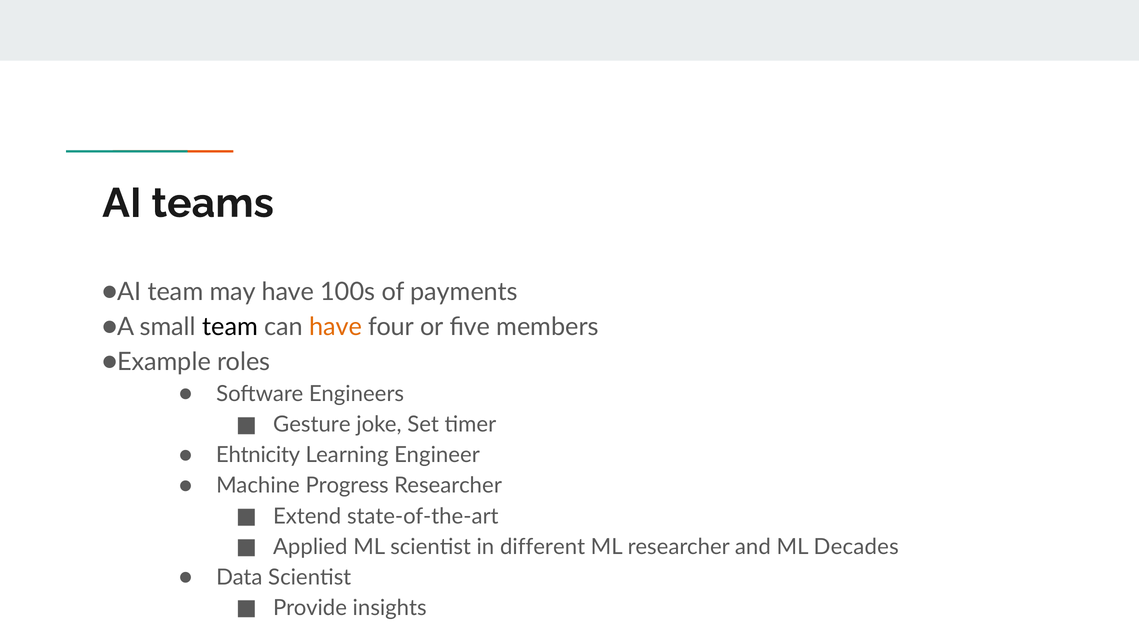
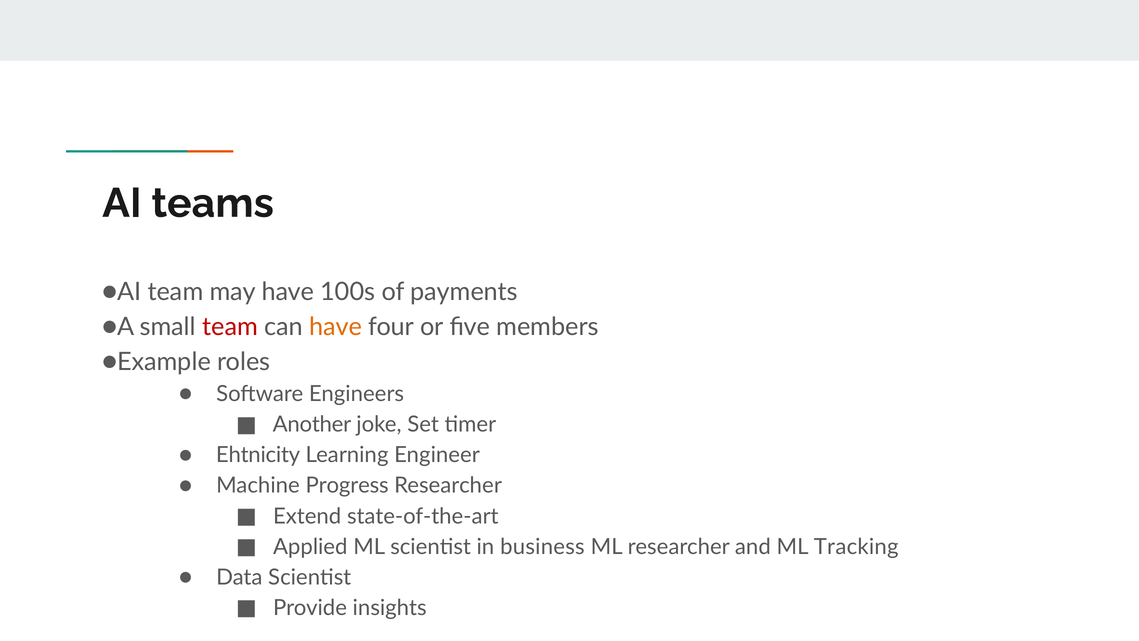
team colour: black -> red (230, 327)
Gesture: Gesture -> Another (312, 424)
different: different -> business (542, 546)
Decades: Decades -> Tracking (856, 546)
